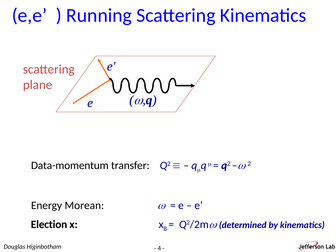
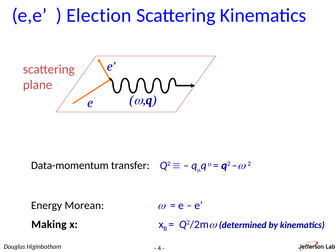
Running: Running -> Election (99, 15)
Election: Election -> Making (49, 224)
